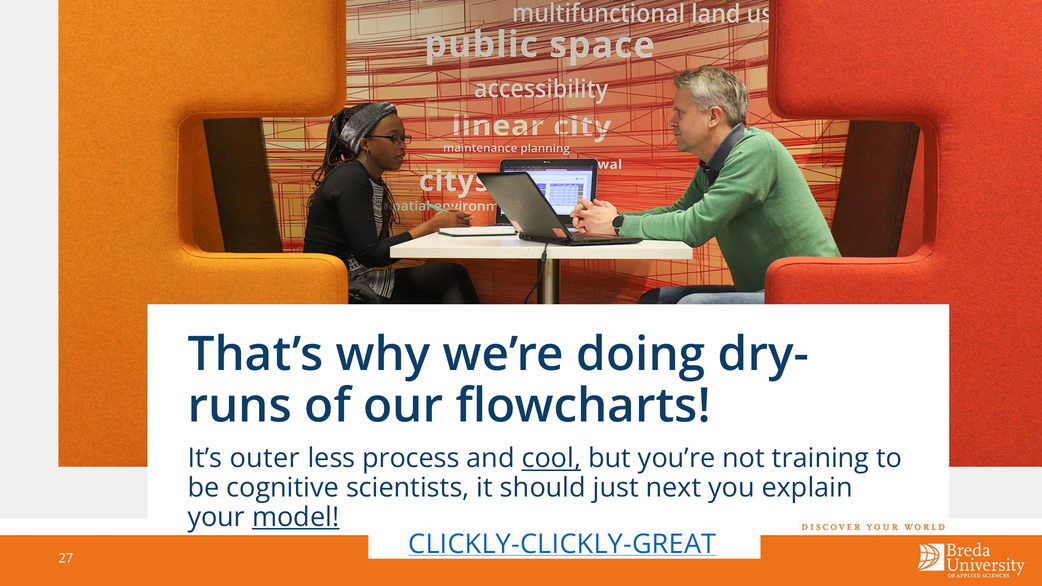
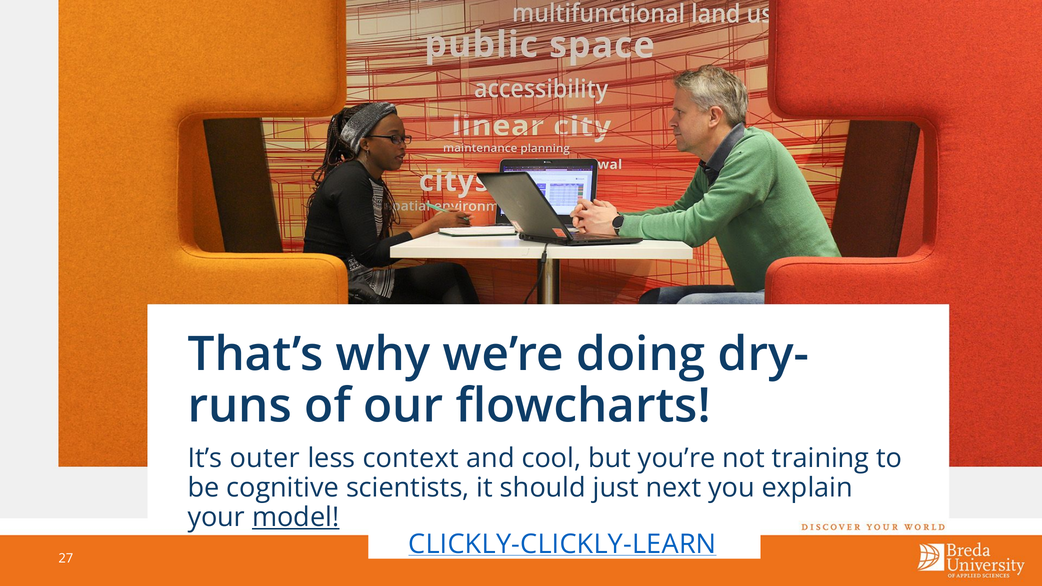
process: process -> context (411, 459)
cool underline: present -> none (551, 459)
CLICKLY-CLICKLY-GREAT: CLICKLY-CLICKLY-GREAT -> CLICKLY-CLICKLY-LEARN (562, 545)
